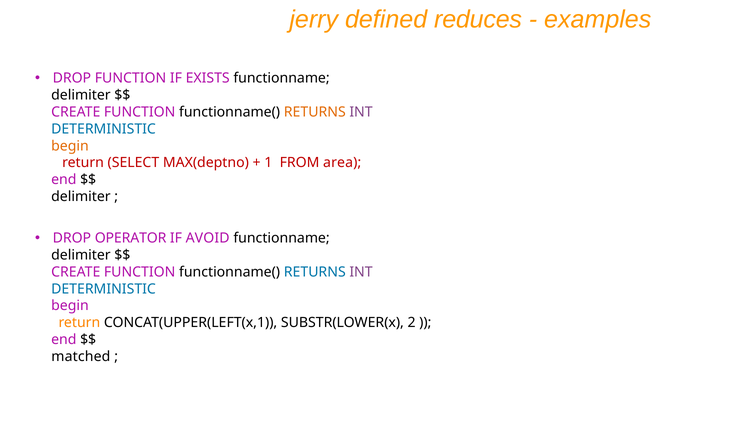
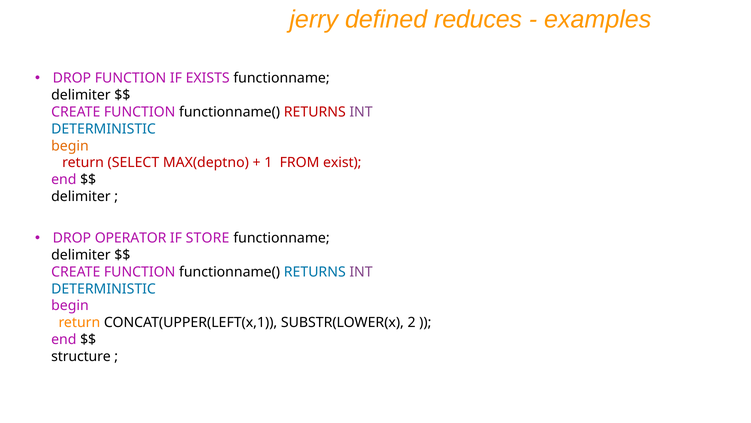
RETURNS colour: orange -> red (315, 112)
area: area -> exist (342, 163)
AVOID: AVOID -> STORE (208, 238)
matched: matched -> structure (81, 356)
